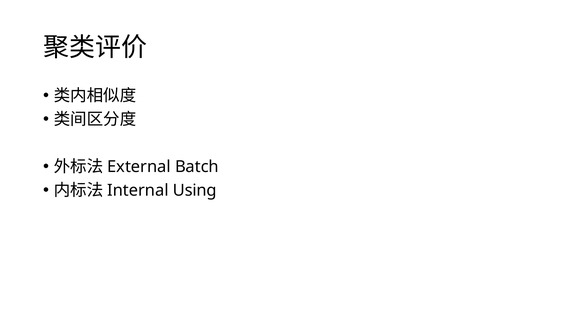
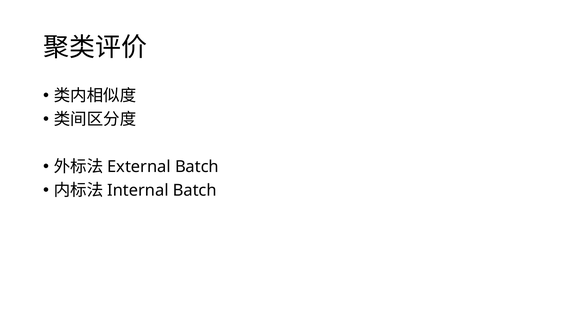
Using: Using -> Batch (195, 191)
